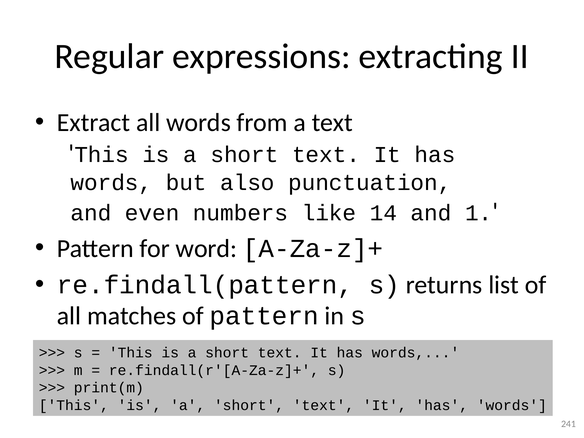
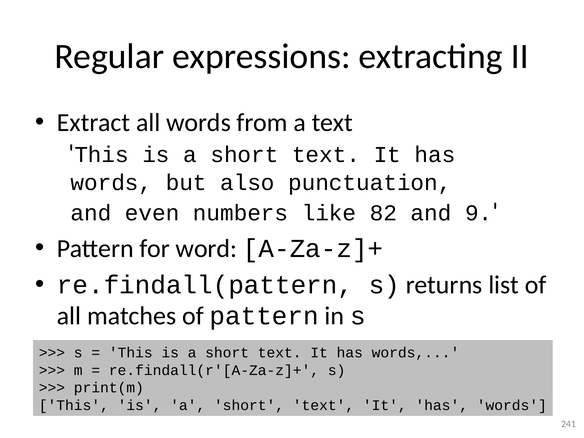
14: 14 -> 82 (383, 213)
1: 1 -> 9 (479, 213)
